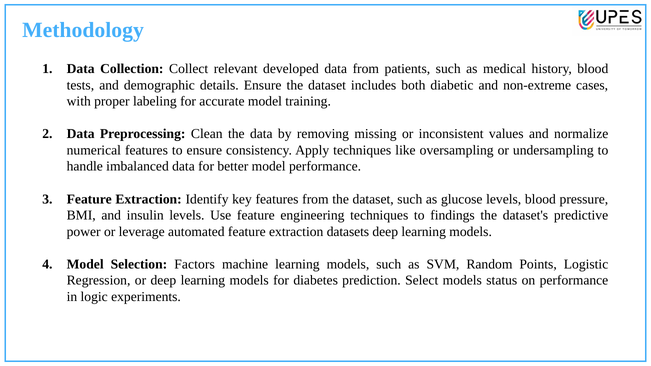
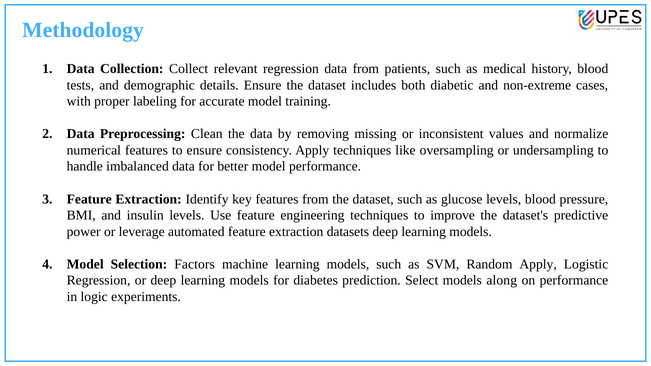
relevant developed: developed -> regression (291, 69)
findings: findings -> improve (453, 215)
Random Points: Points -> Apply (538, 264)
status: status -> along (502, 281)
